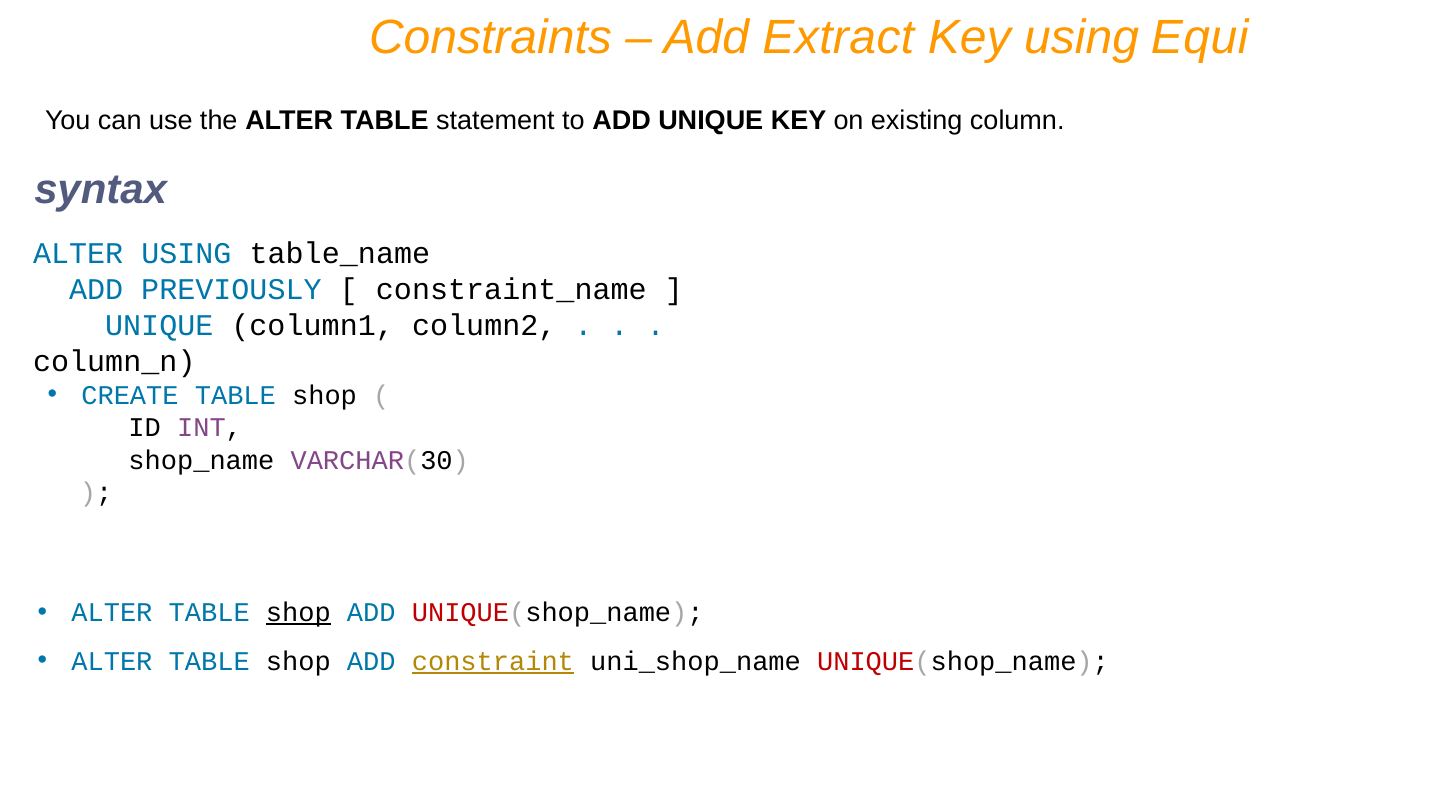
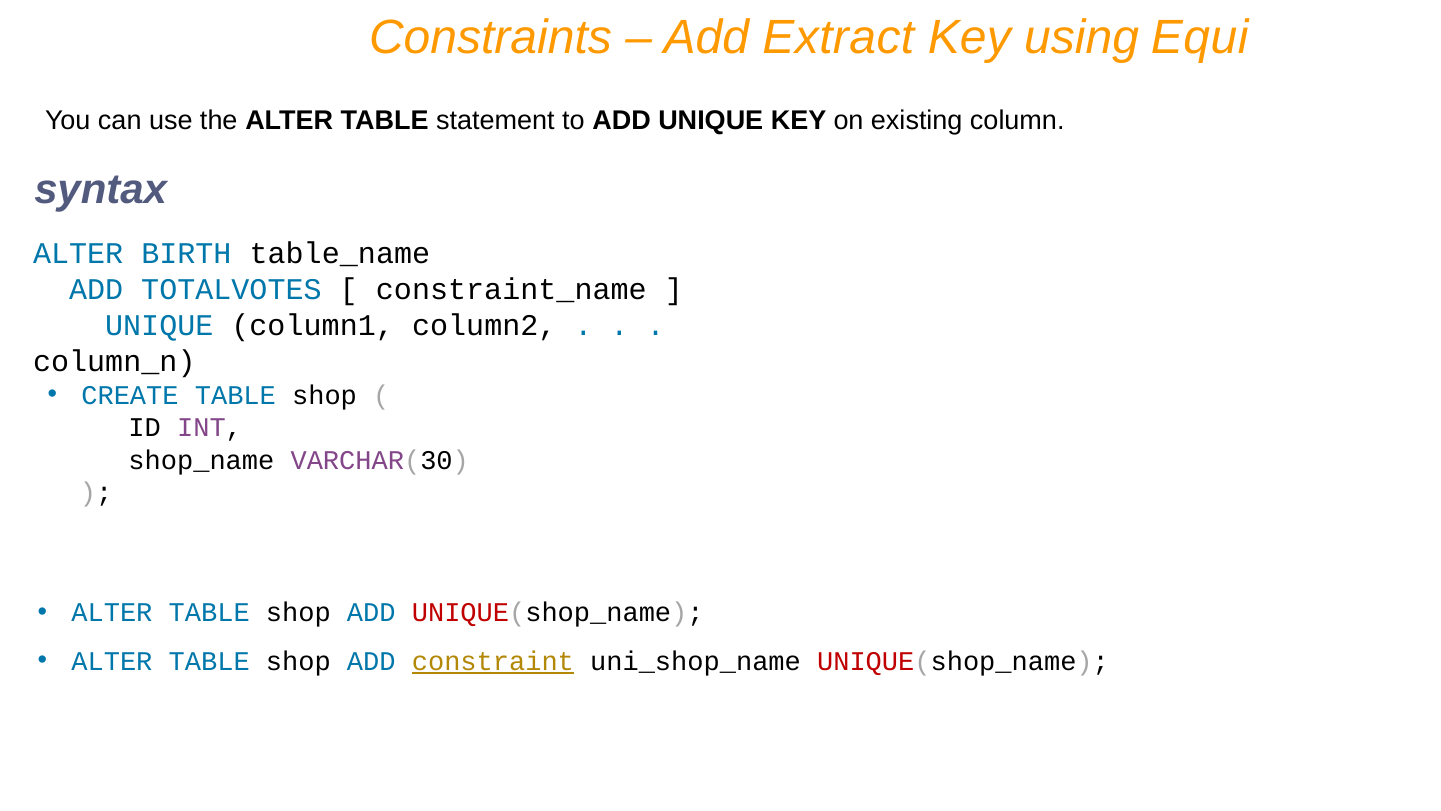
ALTER USING: USING -> BIRTH (186, 253)
PREVIOUSLY: PREVIOUSLY -> TOTALVOTES (231, 290)
shop underline: present -> none (298, 612)
